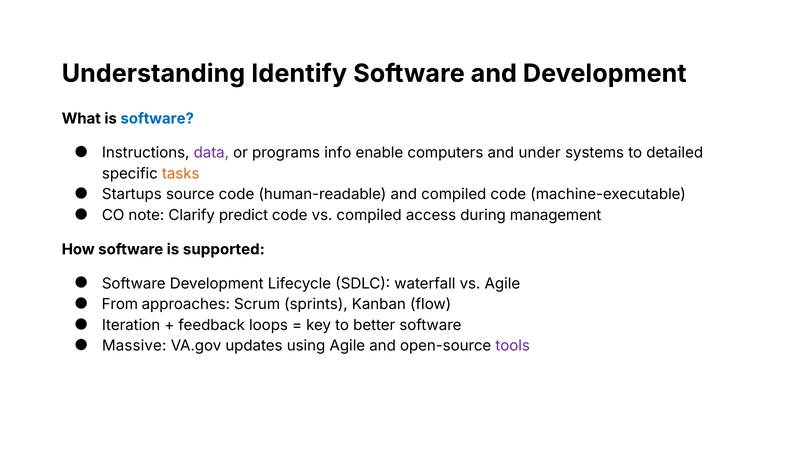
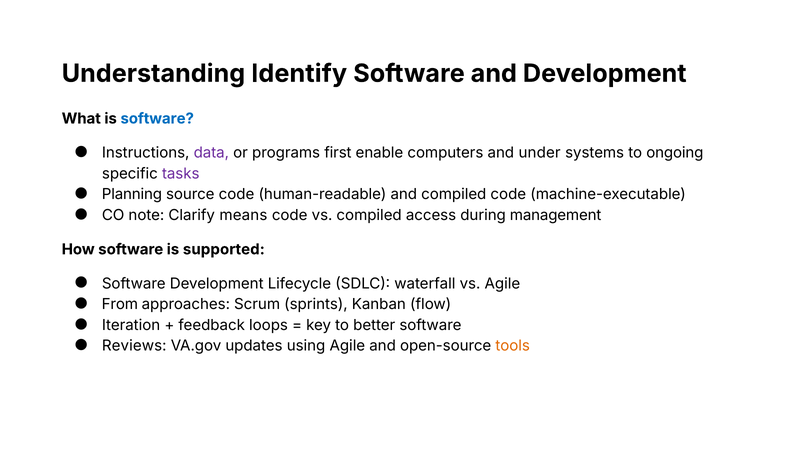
info: info -> first (338, 153)
detailed: detailed -> ongoing (675, 153)
tasks colour: orange -> purple (181, 173)
Startups: Startups -> Planning (132, 194)
predict: predict -> means (243, 215)
Massive: Massive -> Reviews (134, 346)
tools colour: purple -> orange (513, 346)
